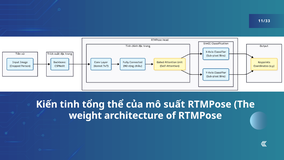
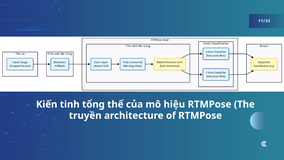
suất: suất -> hiệu (174, 104)
weight: weight -> truyền (85, 115)
